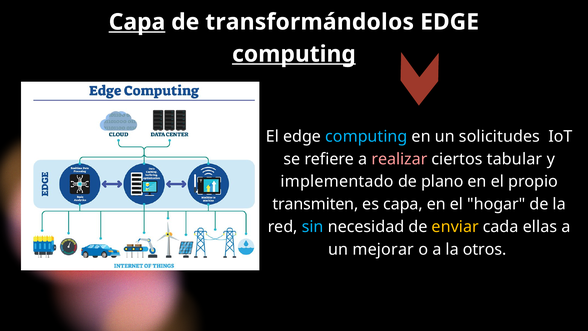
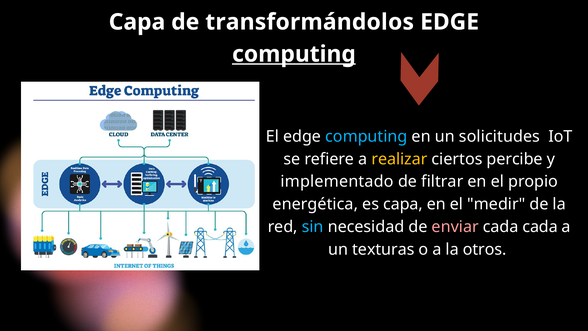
Capa underline: present -> none (137, 22)
realizar colour: pink -> yellow (399, 159)
tabular: tabular -> percibe (515, 159)
plano: plano -> filtrar (442, 182)
transmiten: transmiten -> energética (315, 204)
hogar: hogar -> medir (496, 204)
enviar colour: yellow -> pink (455, 227)
cada ellas: ellas -> cada (540, 227)
mejorar: mejorar -> texturas (383, 249)
